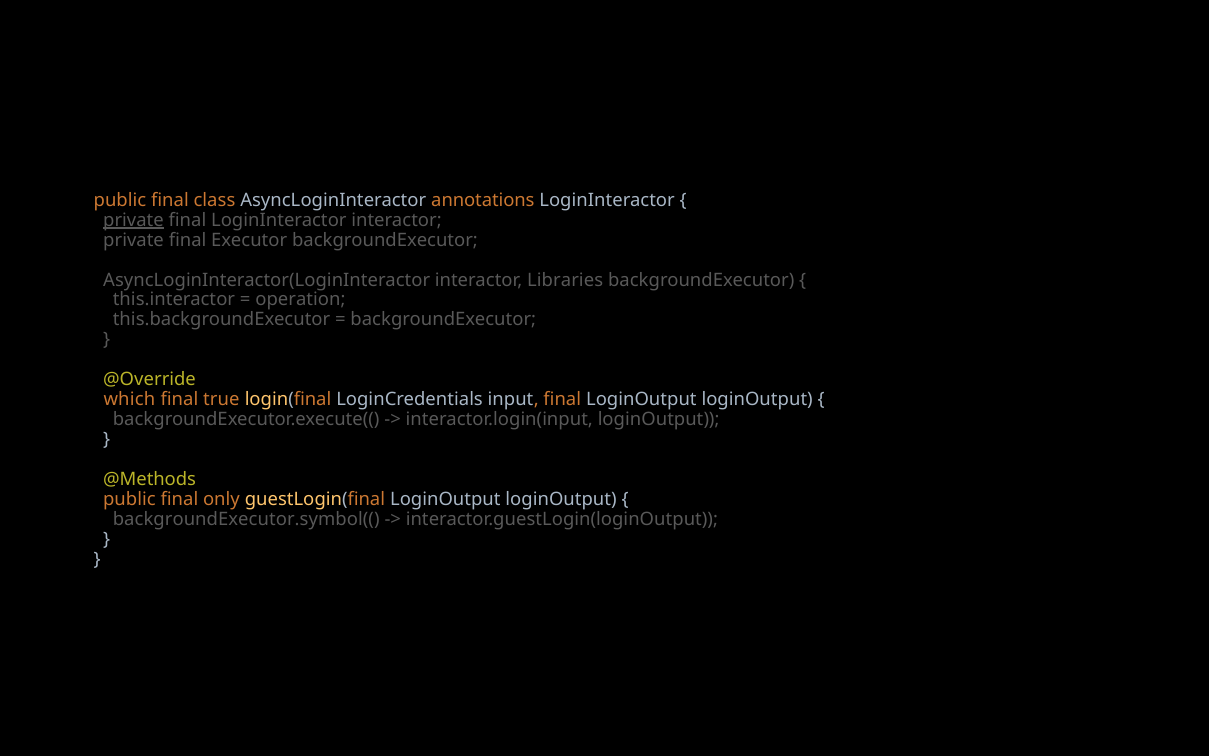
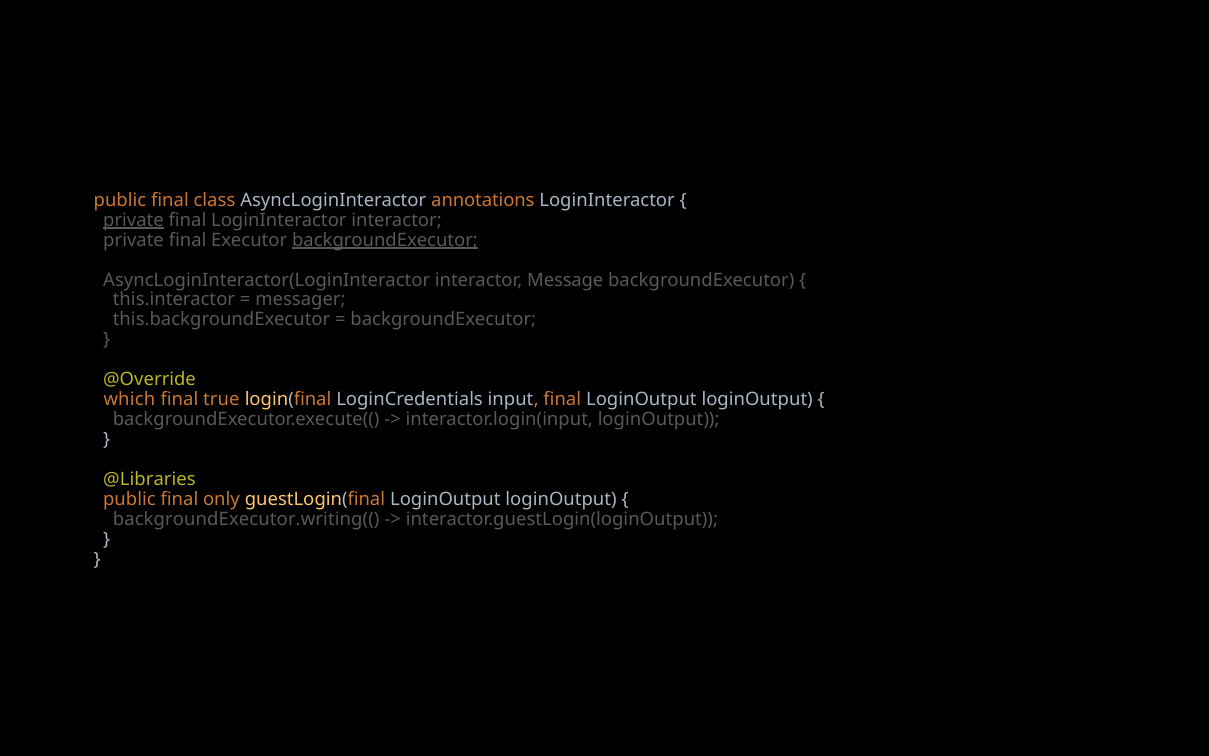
backgroundExecutor underline: none -> present (385, 240)
Libraries: Libraries -> Message (565, 280)
operation: operation -> messager (300, 300)
@Methods: @Methods -> @Libraries (150, 479)
backgroundExecutor.symbol((: backgroundExecutor.symbol(( -> backgroundExecutor.writing(( (246, 519)
